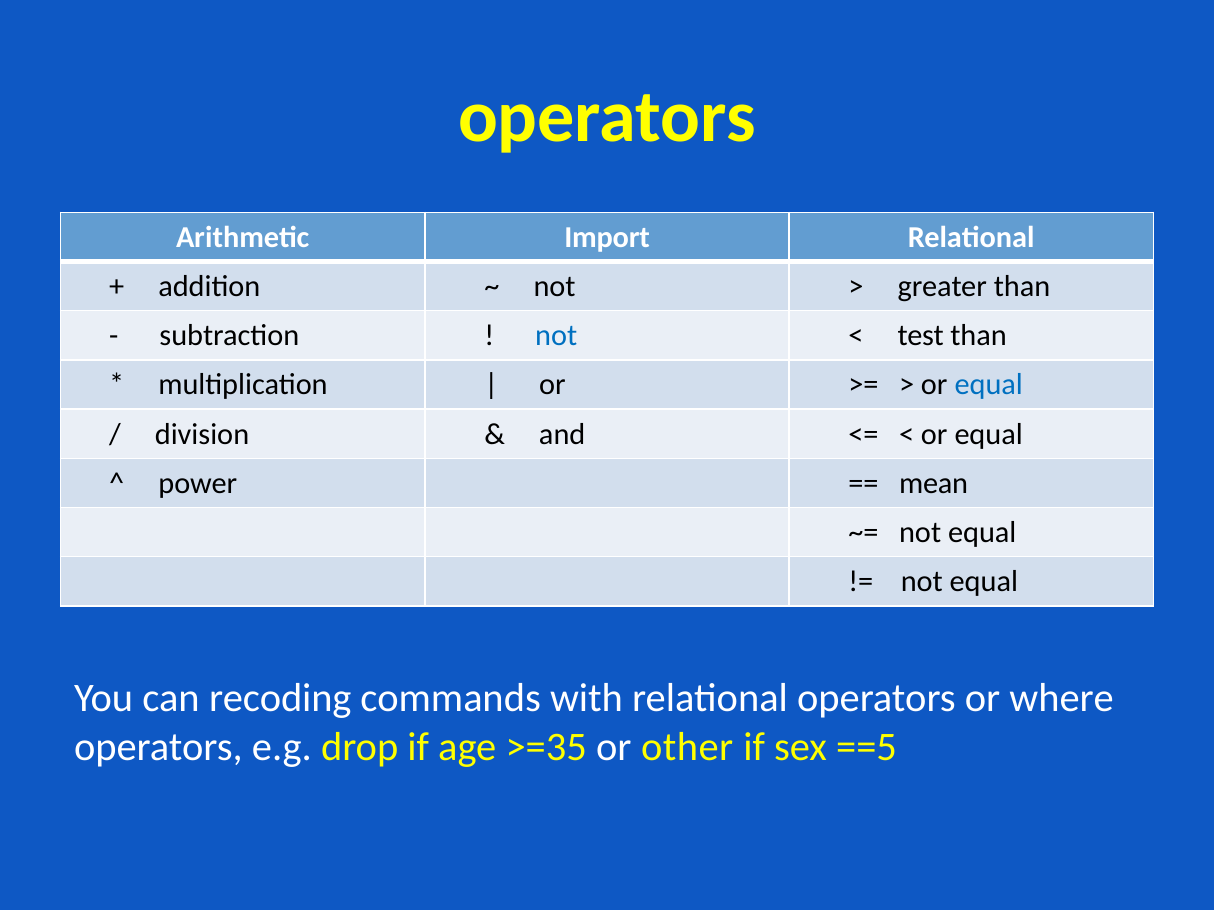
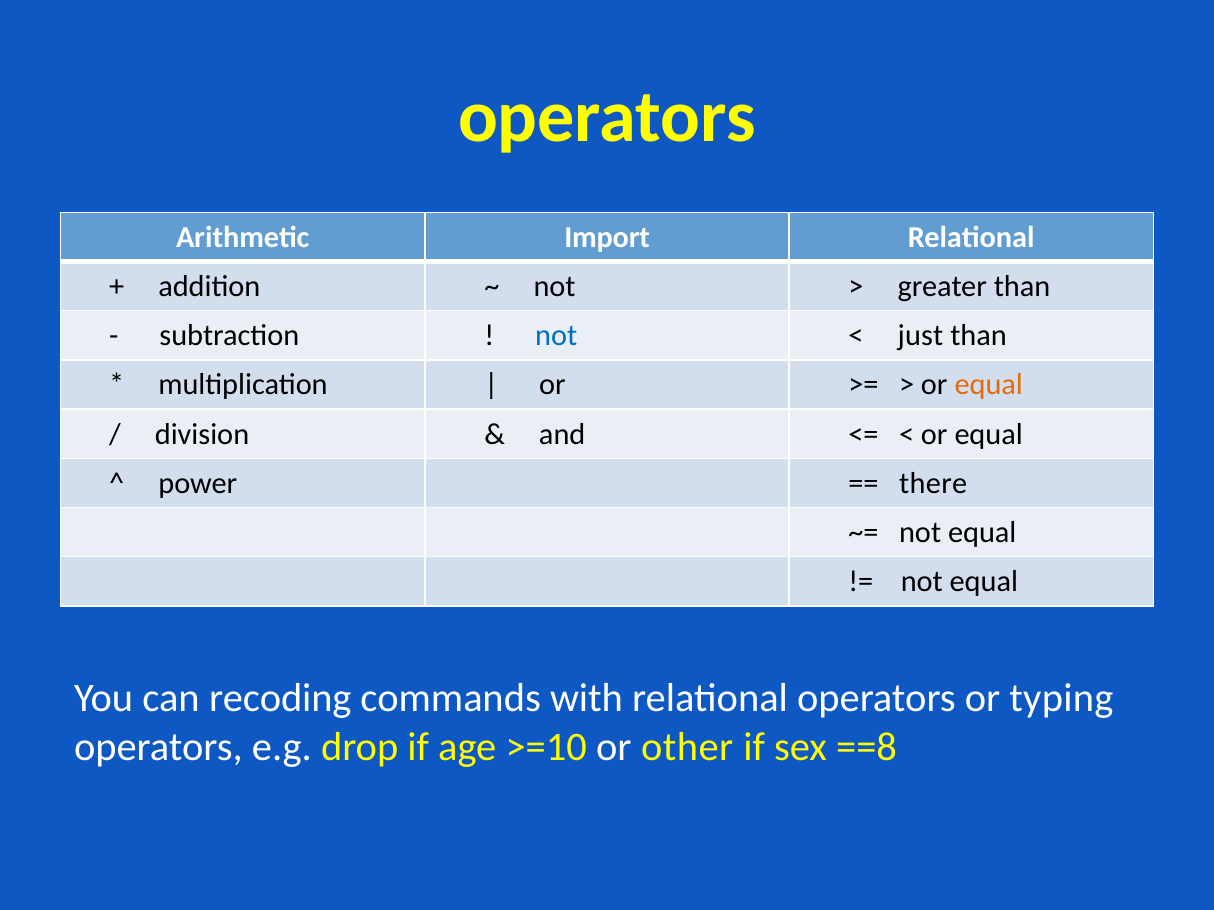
test: test -> just (920, 336)
equal colour: blue -> orange (989, 385)
mean: mean -> there (933, 484)
where: where -> typing (1061, 699)
>=35: >=35 -> >=10 (546, 747)
==5: ==5 -> ==8 (866, 747)
